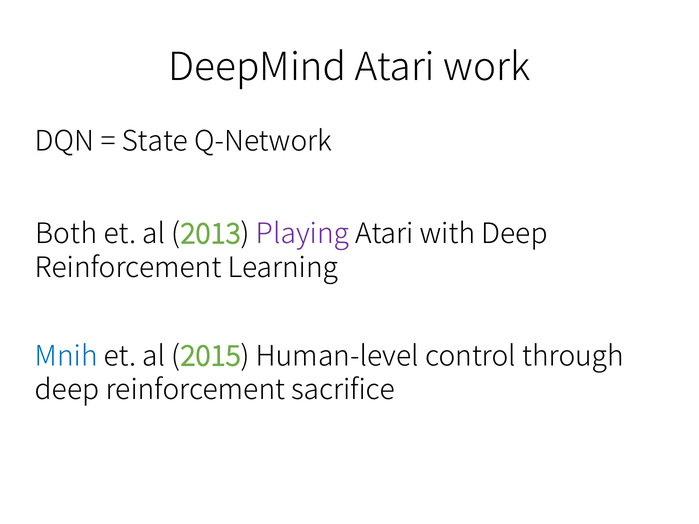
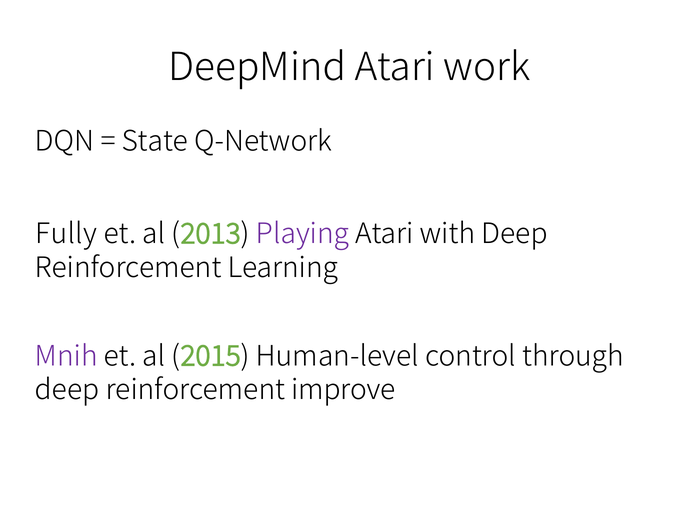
Both: Both -> Fully (66, 234)
Mnih colour: blue -> purple (66, 356)
sacrifice: sacrifice -> improve (343, 390)
